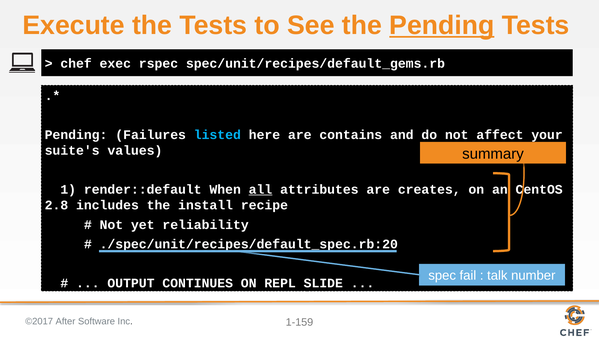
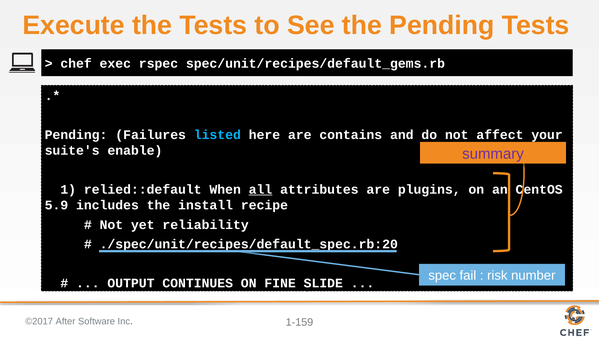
Pending underline: present -> none (442, 25)
values: values -> enable (135, 150)
summary colour: black -> purple (493, 154)
render::default: render::default -> relied::default (143, 189)
creates: creates -> plugins (429, 189)
2.8: 2.8 -> 5.9 (56, 205)
talk: talk -> risk (497, 276)
REPL: REPL -> FINE (280, 283)
